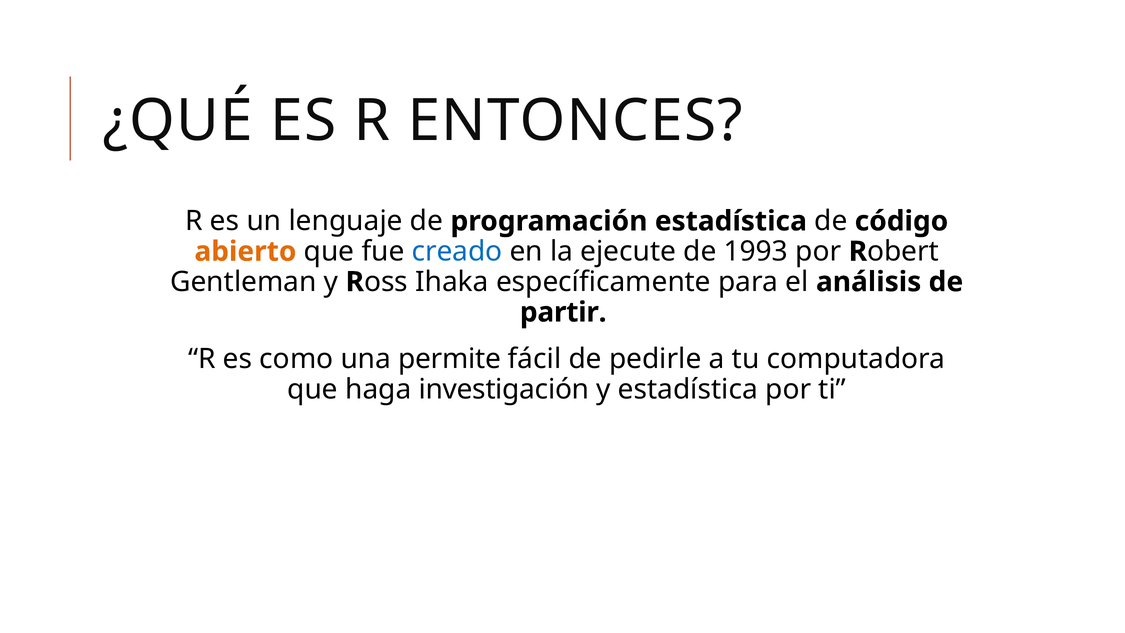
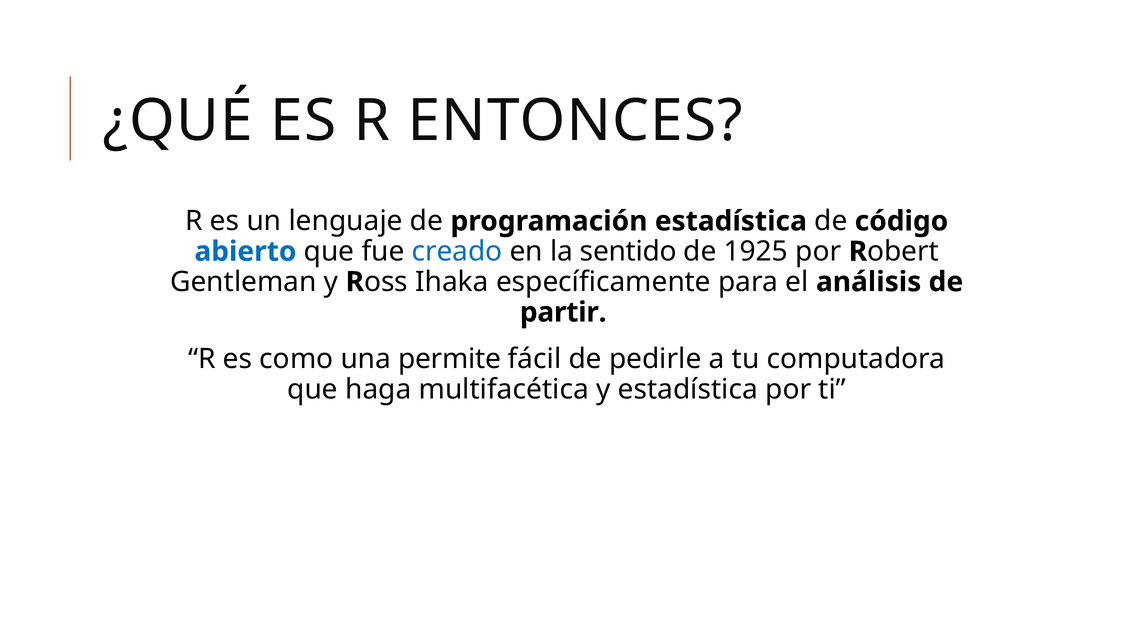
abierto colour: orange -> blue (245, 251)
ejecute: ejecute -> sentido (628, 251)
1993: 1993 -> 1925 (756, 251)
investigación: investigación -> multifacética (504, 389)
